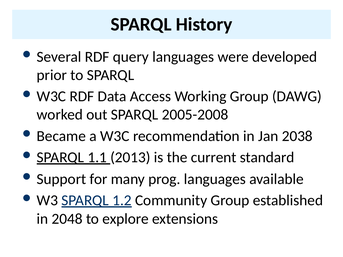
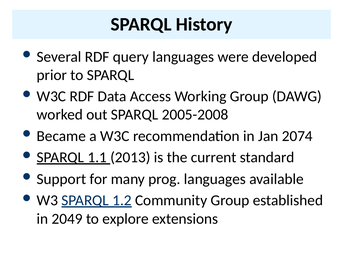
2038: 2038 -> 2074 (297, 136)
2048: 2048 -> 2049 (67, 219)
